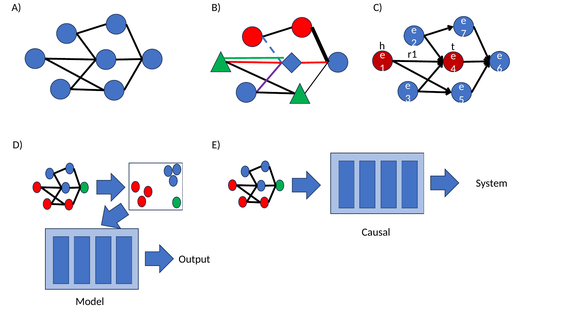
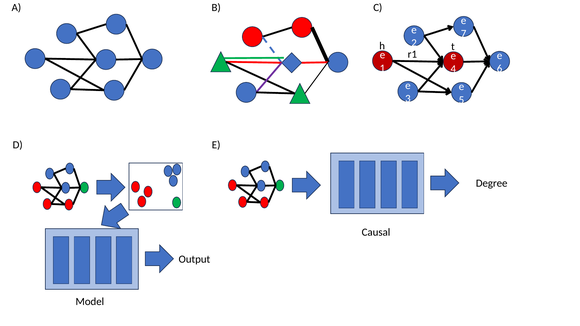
System: System -> Degree (492, 184)
